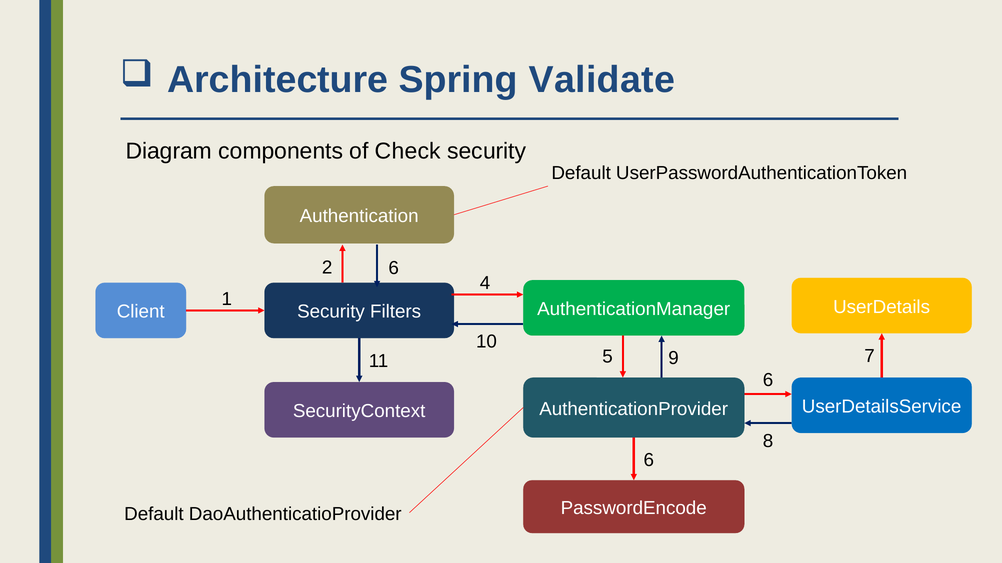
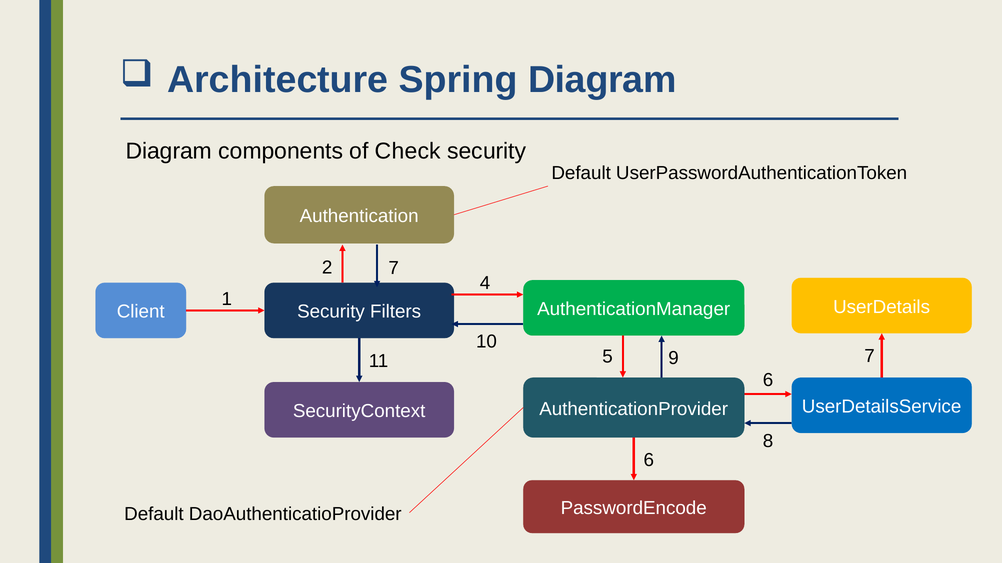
Spring Validate: Validate -> Diagram (602, 80)
2 6: 6 -> 7 (394, 268)
